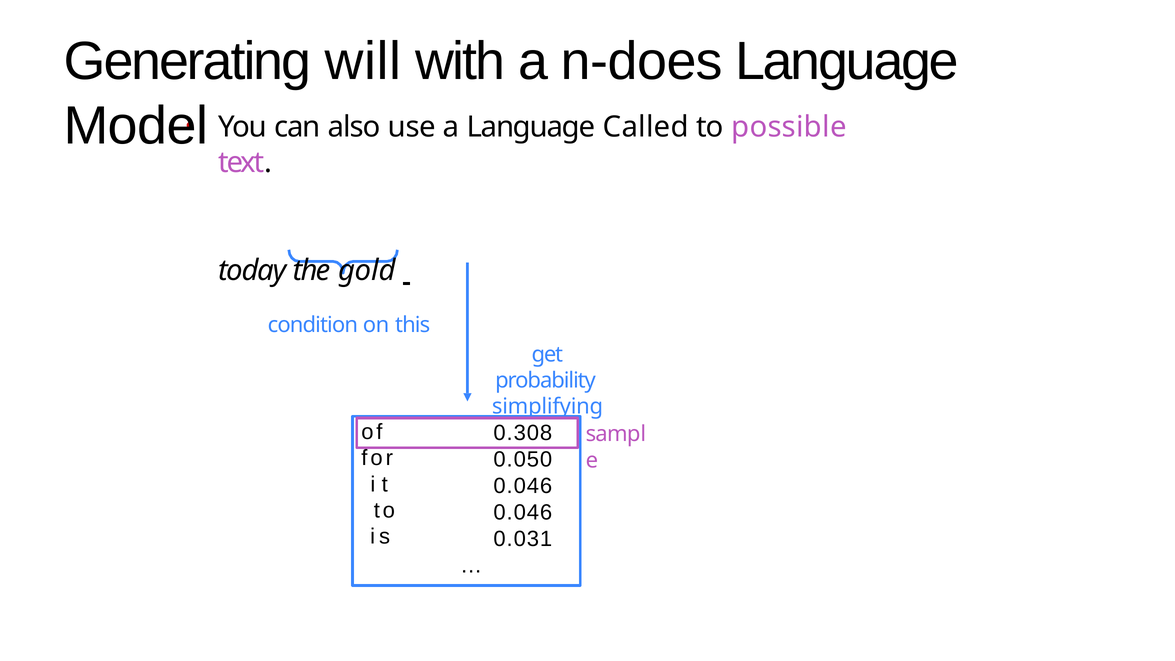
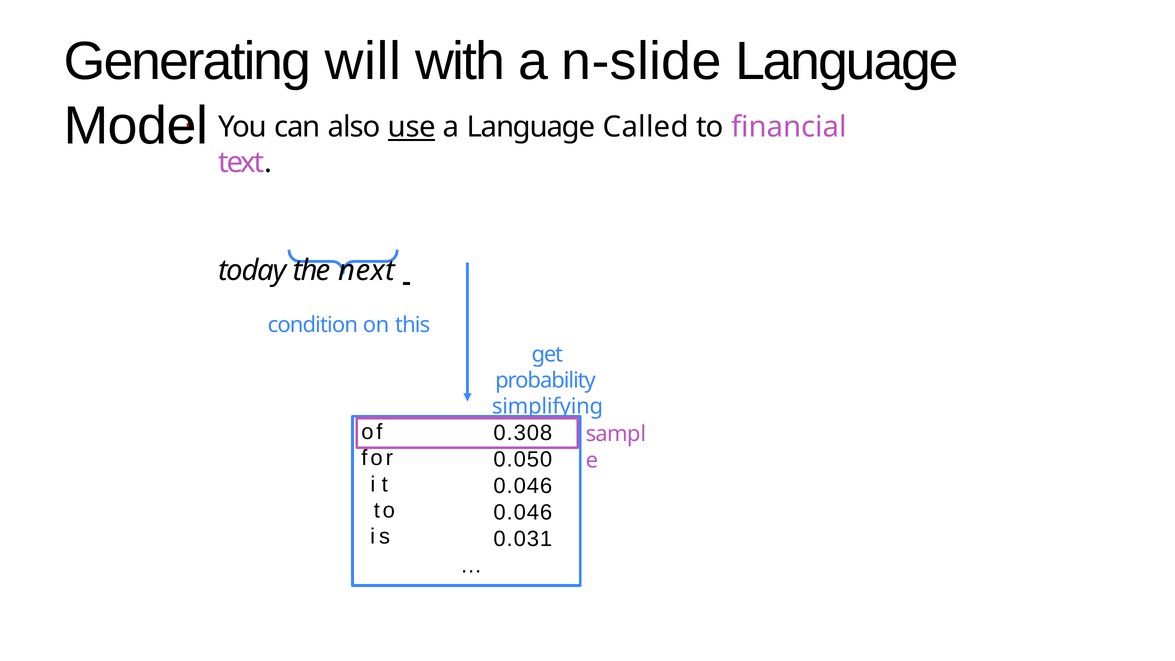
n-does: n-does -> n-slide (642, 61)
use underline: none -> present (412, 127)
possible: possible -> financial (789, 127)
gold: gold -> next (367, 270)
